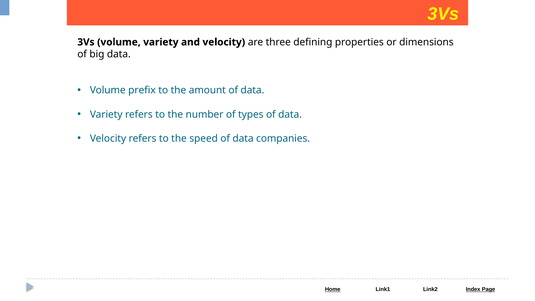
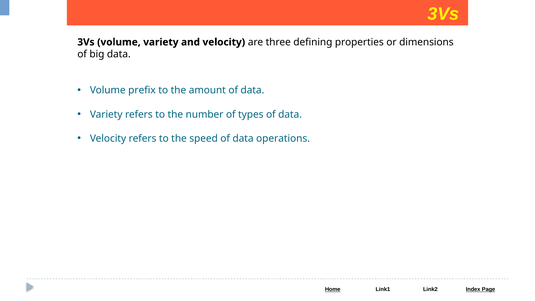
companies: companies -> operations (283, 138)
